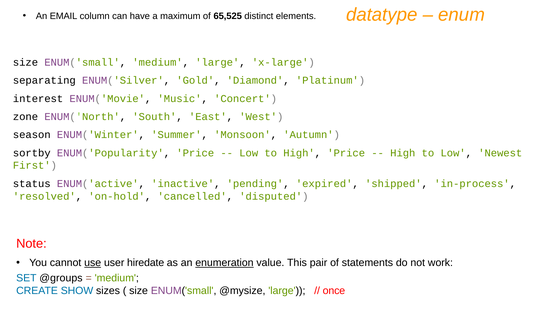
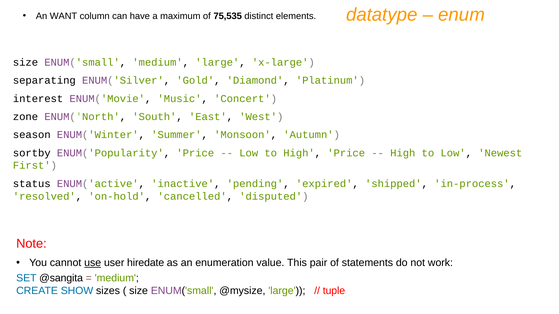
EMAIL: EMAIL -> WANT (63, 16)
65,525: 65,525 -> 75,535 (228, 16)
enumeration underline: present -> none (224, 263)
@groups: @groups -> @sangita (61, 279)
once: once -> tuple (334, 291)
